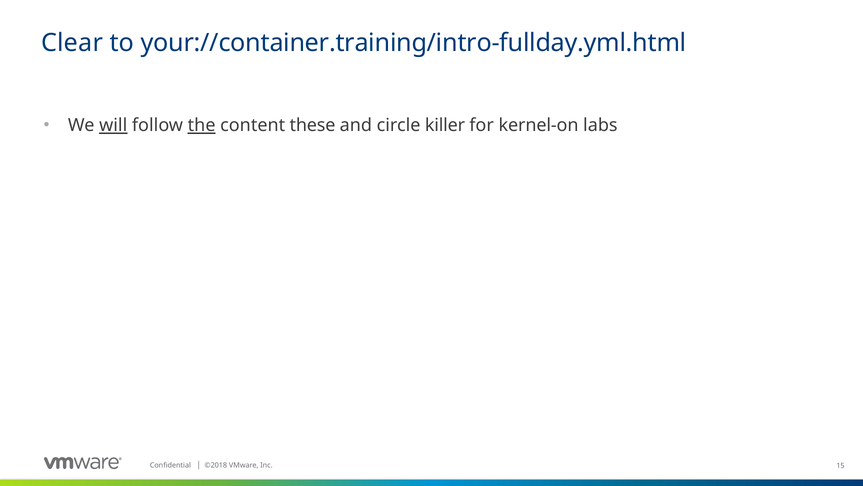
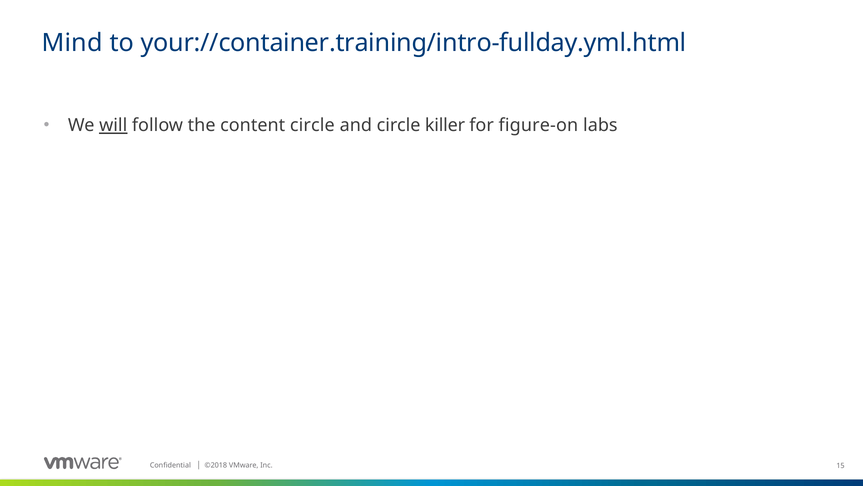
Clear: Clear -> Mind (72, 43)
the underline: present -> none (202, 125)
content these: these -> circle (312, 125)
kernel-on: kernel-on -> figure-on (538, 125)
